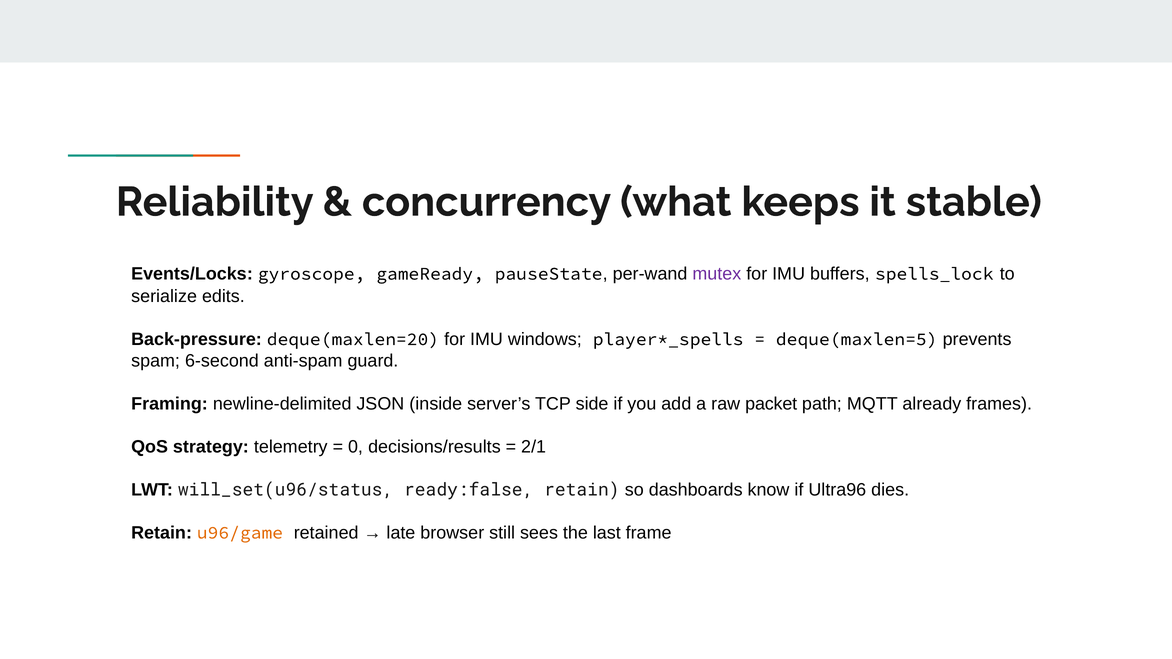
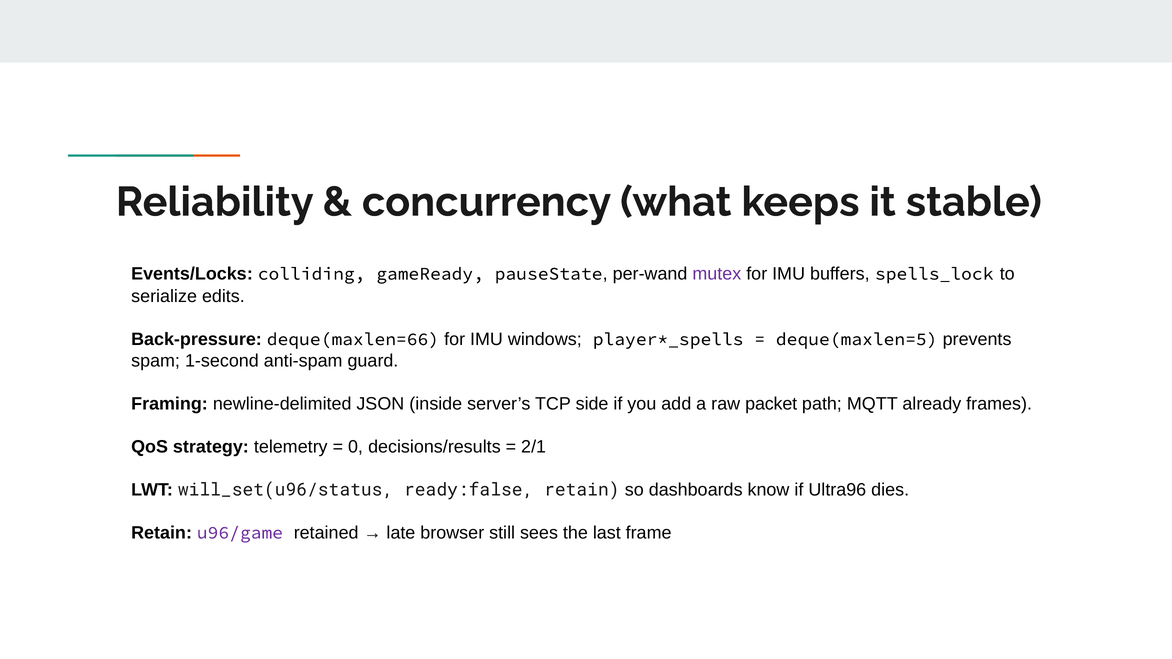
gyroscope: gyroscope -> colliding (312, 274)
deque(maxlen=20: deque(maxlen=20 -> deque(maxlen=66 (353, 339)
6-second: 6-second -> 1-second (222, 361)
u96/game colour: orange -> purple (240, 533)
